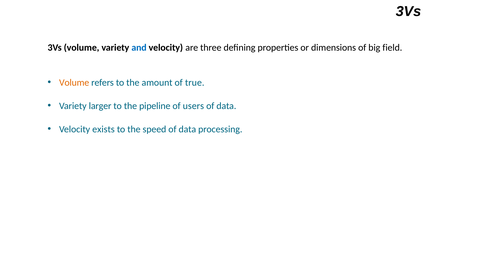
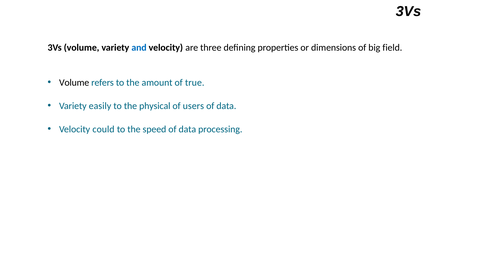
Volume colour: orange -> black (74, 82)
larger: larger -> easily (100, 106)
pipeline: pipeline -> physical (155, 106)
exists: exists -> could (103, 129)
